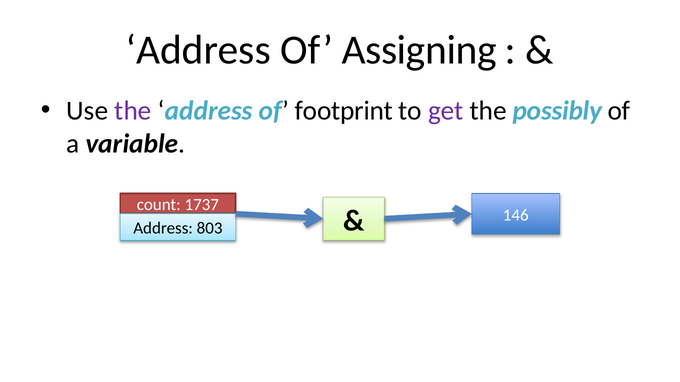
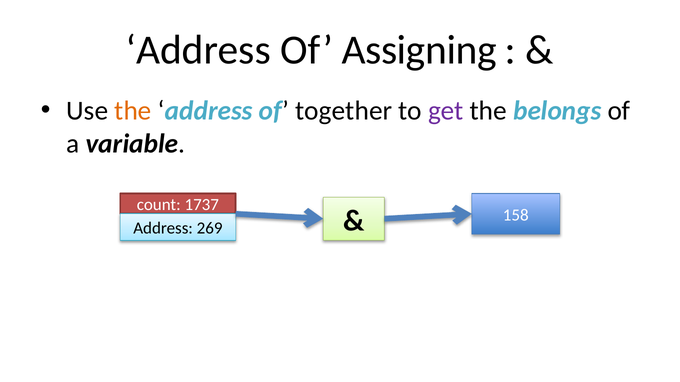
the colour: purple -> orange (133, 111)
footprint: footprint -> together (344, 111)
possibly: possibly -> belongs (557, 111)
803: 803 -> 269 (210, 229)
146: 146 -> 158 (516, 215)
